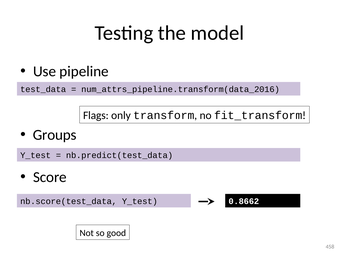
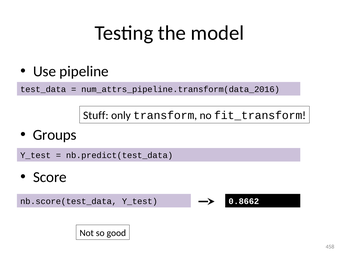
Flags: Flags -> Stuff (96, 115)
